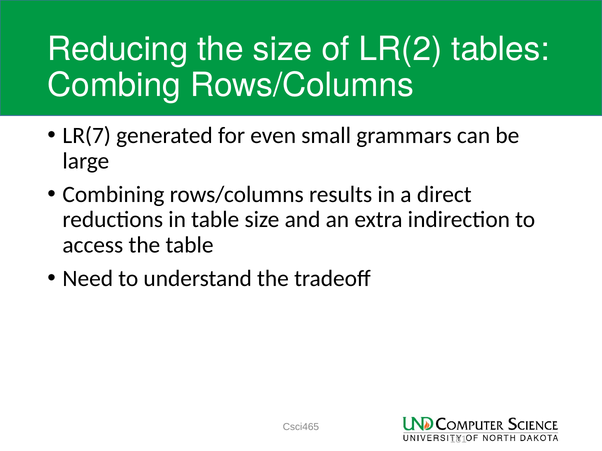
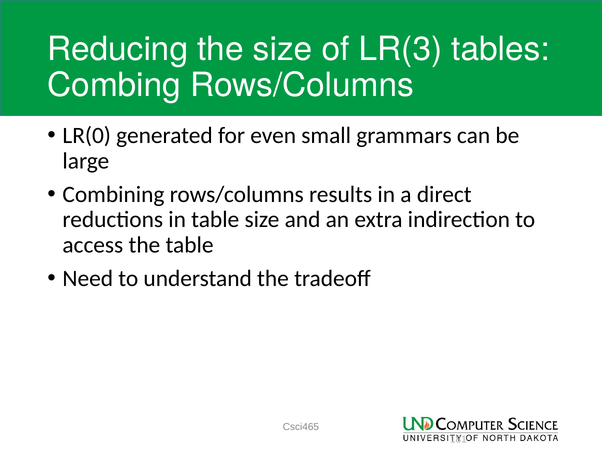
LR(2: LR(2 -> LR(3 (400, 49)
LR(7: LR(7 -> LR(0 (87, 136)
